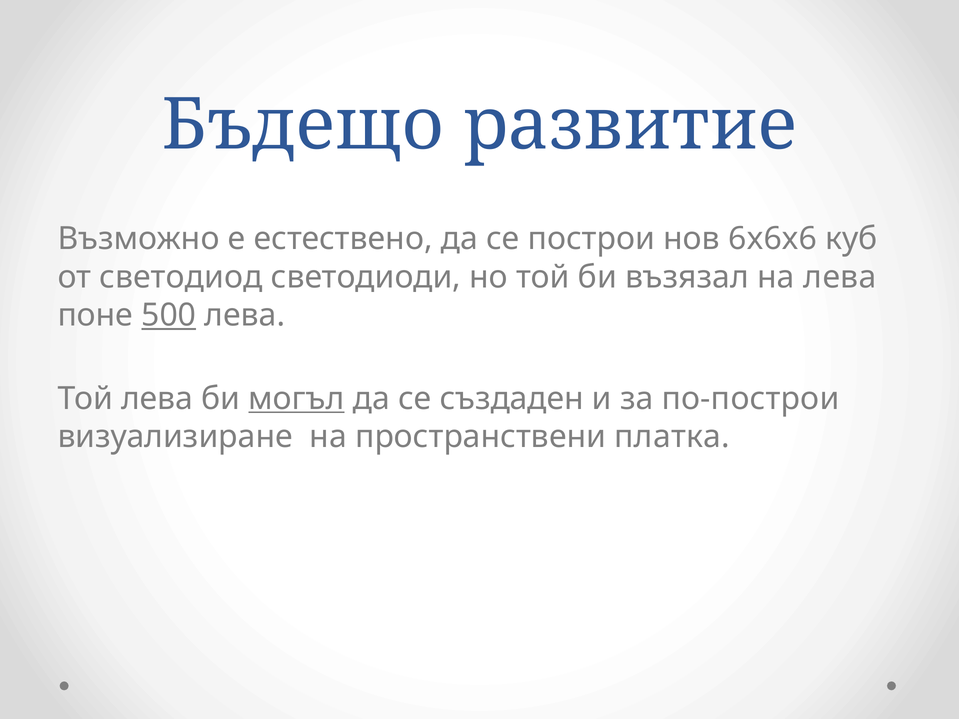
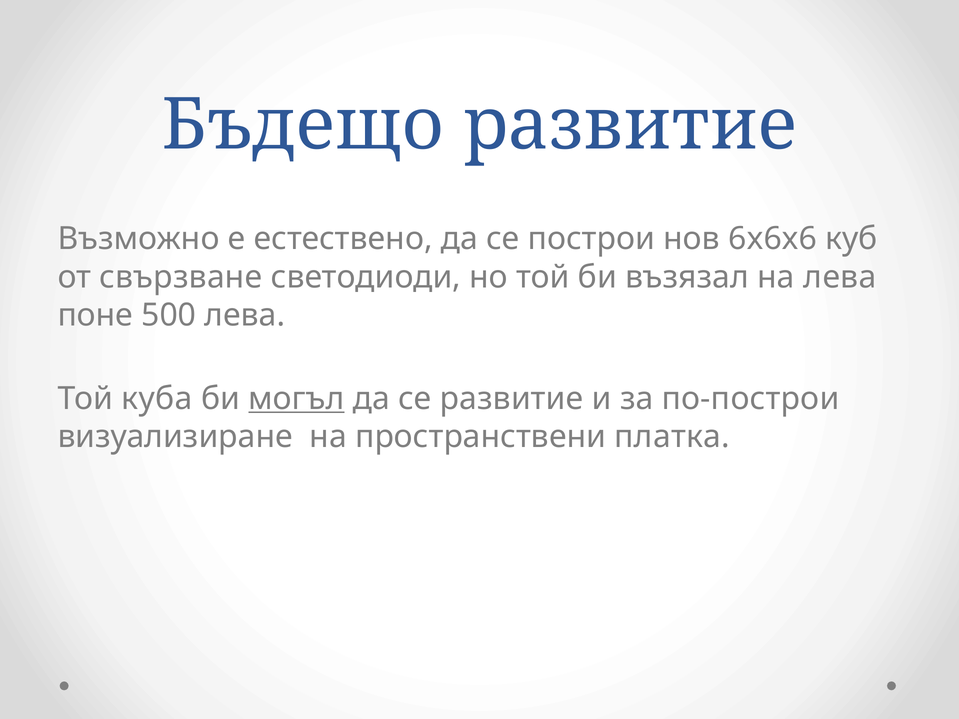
светодиод: светодиод -> свързване (181, 277)
500 underline: present -> none (169, 316)
Той лева: лева -> куба (157, 399)
се създаден: създаден -> развитие (512, 399)
